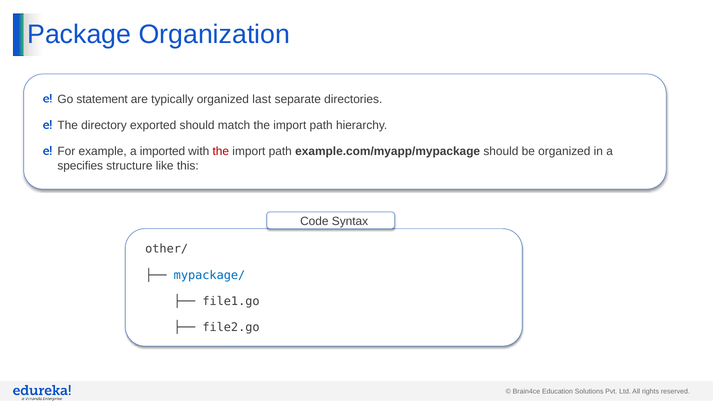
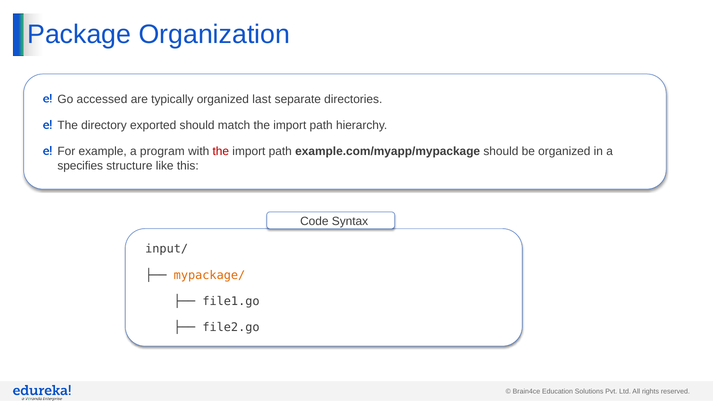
statement: statement -> accessed (102, 99)
imported: imported -> program (162, 151)
other/: other/ -> input/ (167, 249)
mypackage/ colour: blue -> orange (210, 275)
